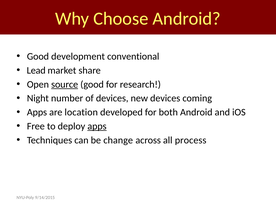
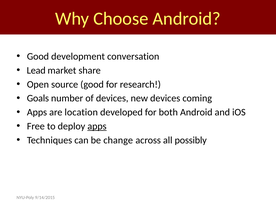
conventional: conventional -> conversation (133, 56)
source underline: present -> none (65, 84)
Night: Night -> Goals (38, 98)
process: process -> possibly (191, 140)
